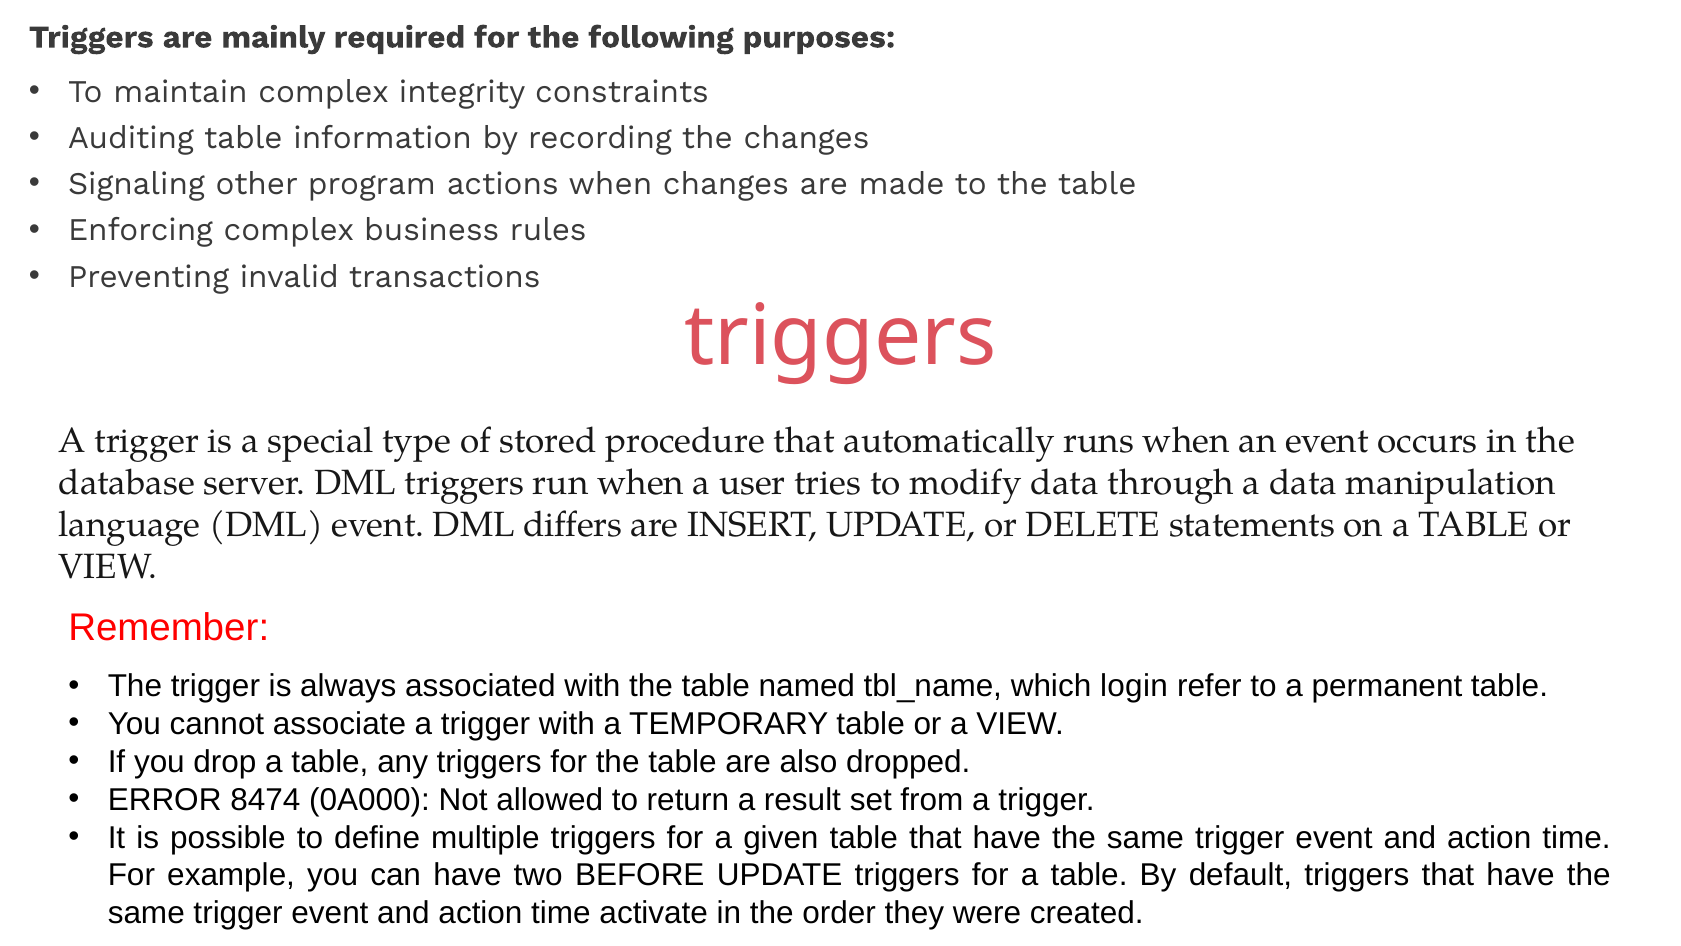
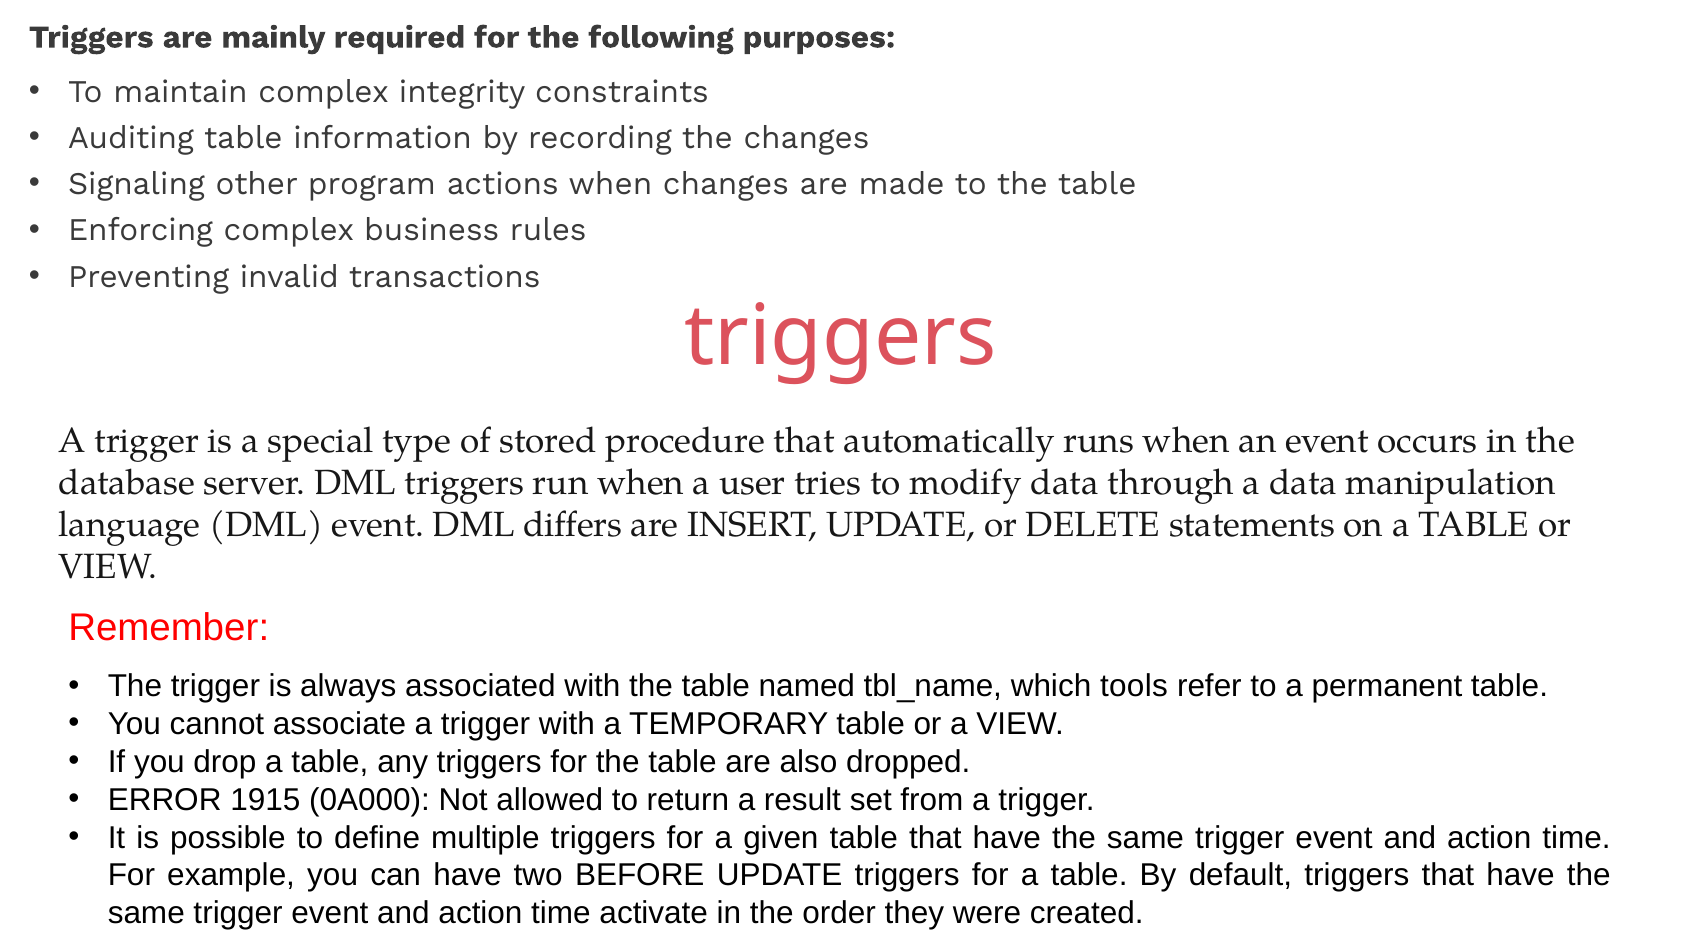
login: login -> tools (1134, 686)
8474: 8474 -> 1915 (265, 799)
